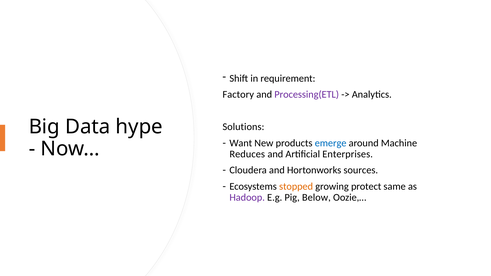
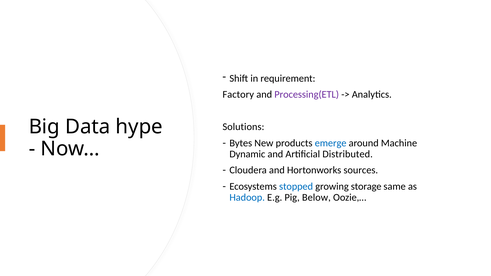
Want: Want -> Bytes (241, 143)
Reduces: Reduces -> Dynamic (247, 154)
Enterprises: Enterprises -> Distributed (348, 154)
stopped colour: orange -> blue (296, 187)
protect: protect -> storage (366, 187)
Hadoop colour: purple -> blue (247, 198)
